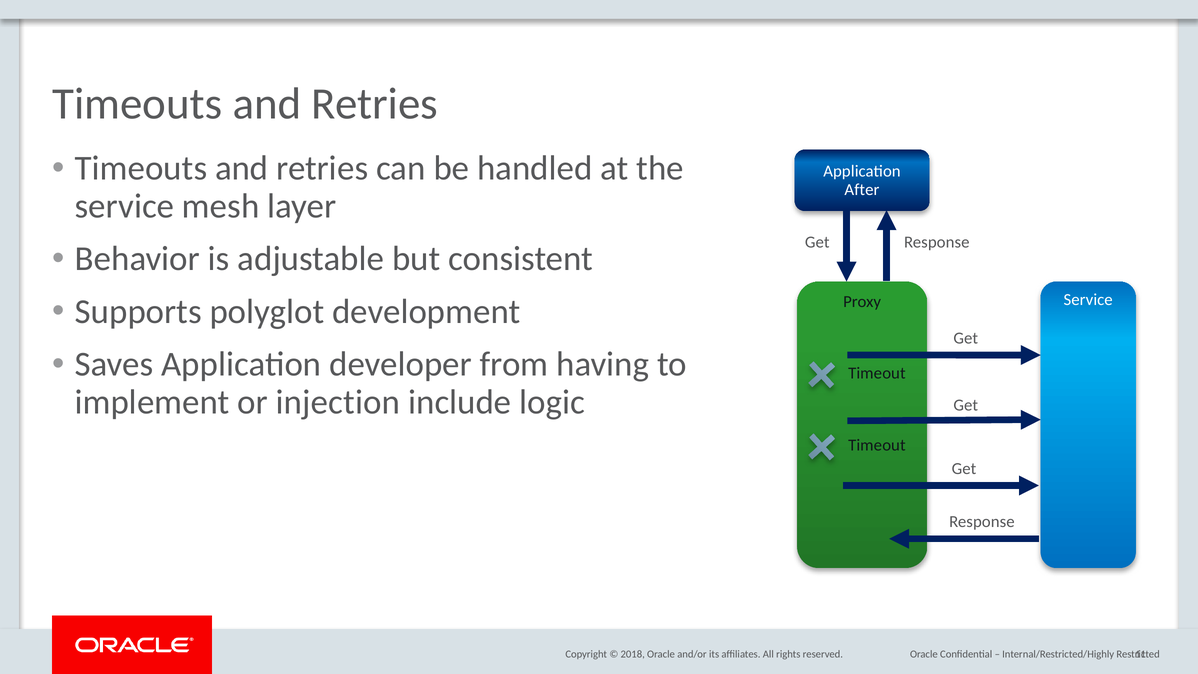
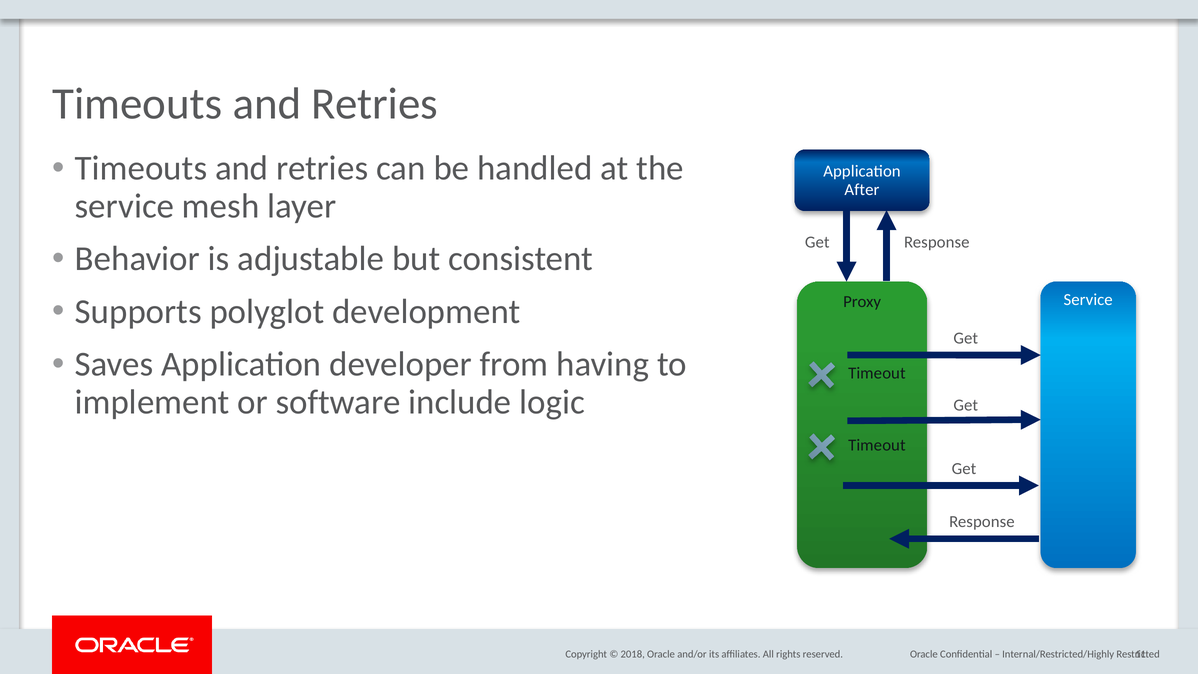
injection: injection -> software (338, 402)
